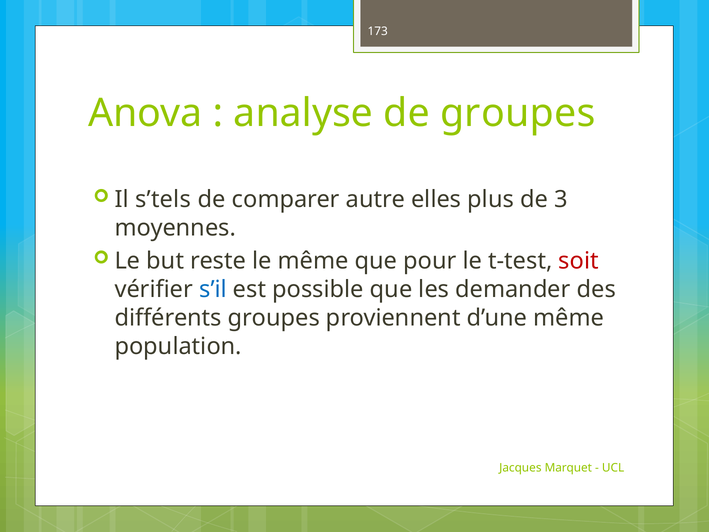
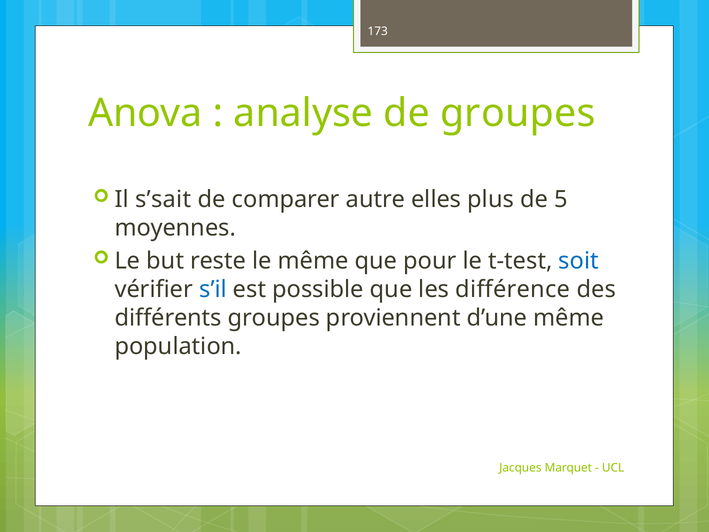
s’tels: s’tels -> s’sait (163, 200)
3: 3 -> 5 (561, 200)
soit colour: red -> blue (579, 261)
demander: demander -> différence (513, 289)
